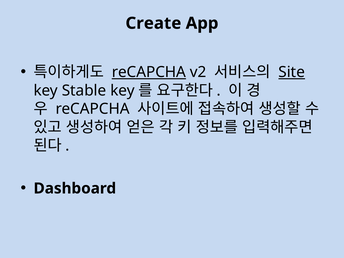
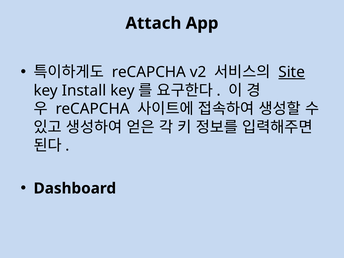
Create: Create -> Attach (153, 23)
reCAPCHA underline: present -> none (149, 72)
Stable: Stable -> Install (84, 91)
